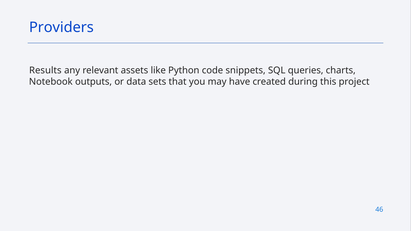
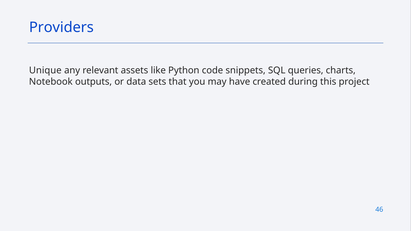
Results: Results -> Unique (45, 70)
